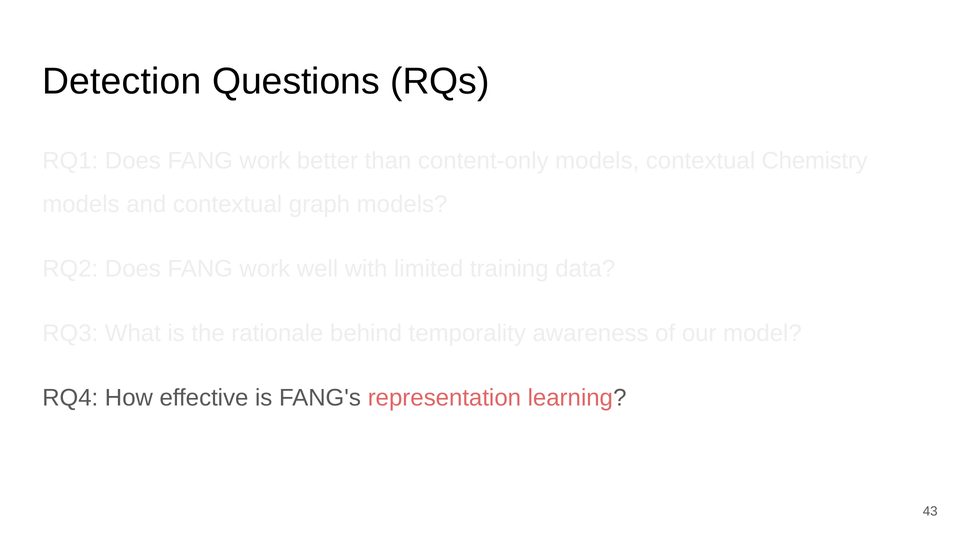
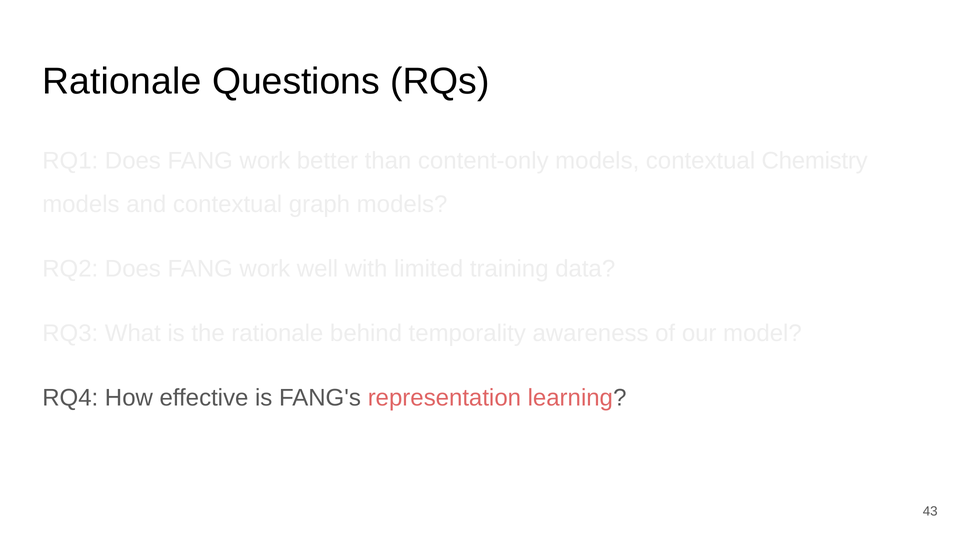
Detection: Detection -> Rationale (122, 81)
